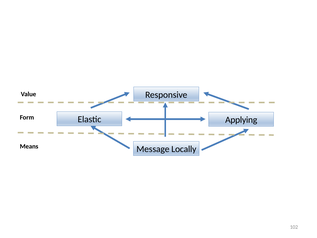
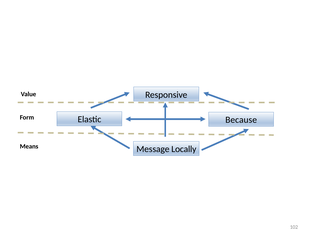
Applying: Applying -> Because (241, 120)
